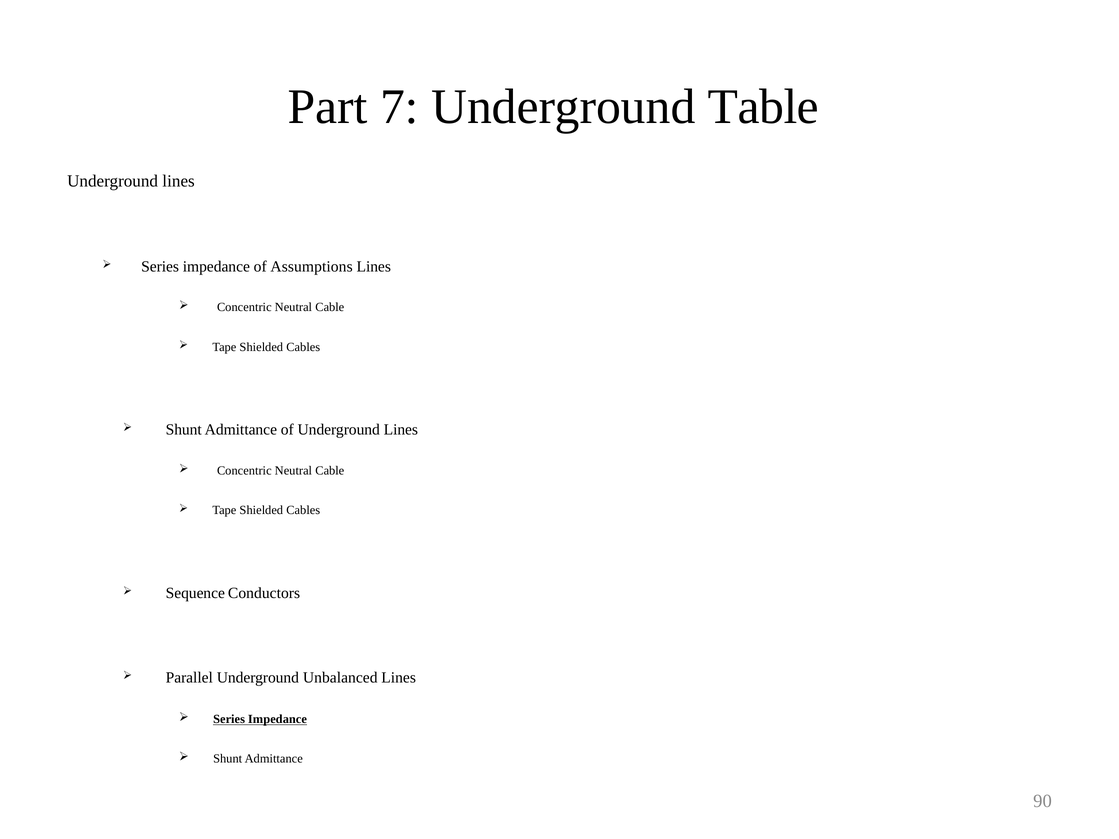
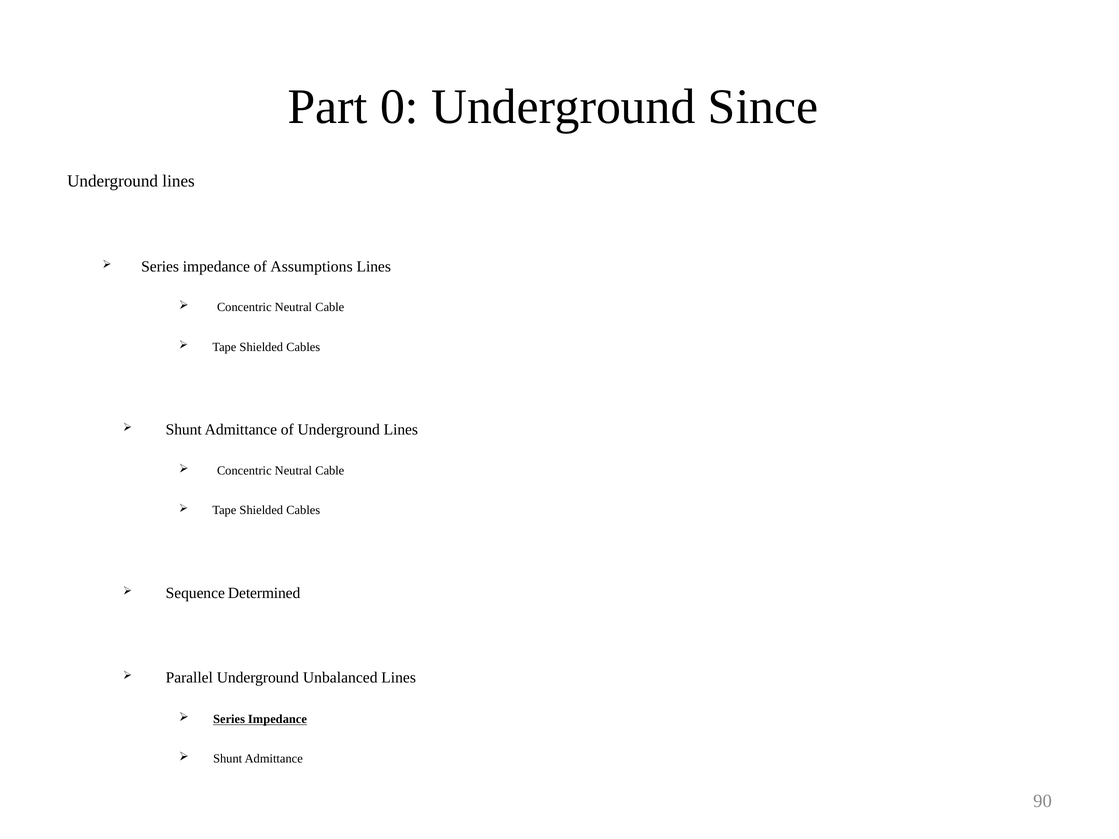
7: 7 -> 0 (399, 107)
Table: Table -> Since (763, 107)
Conductors: Conductors -> Determined (264, 593)
